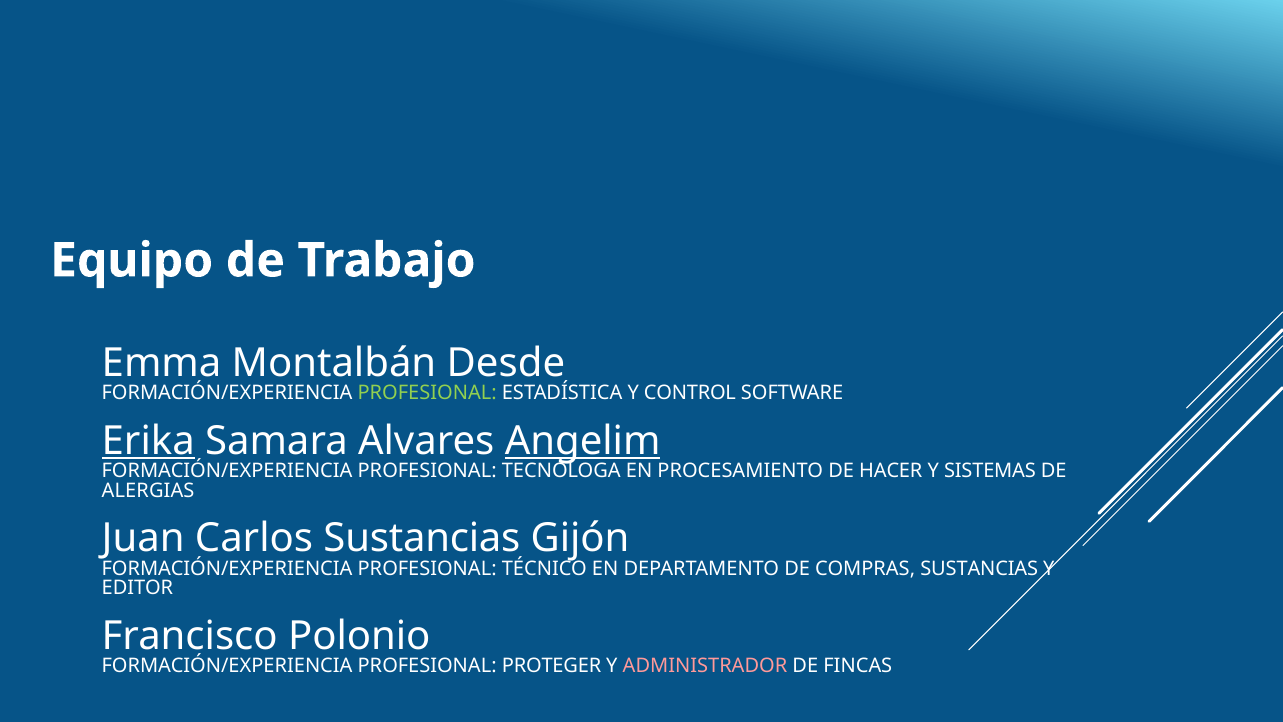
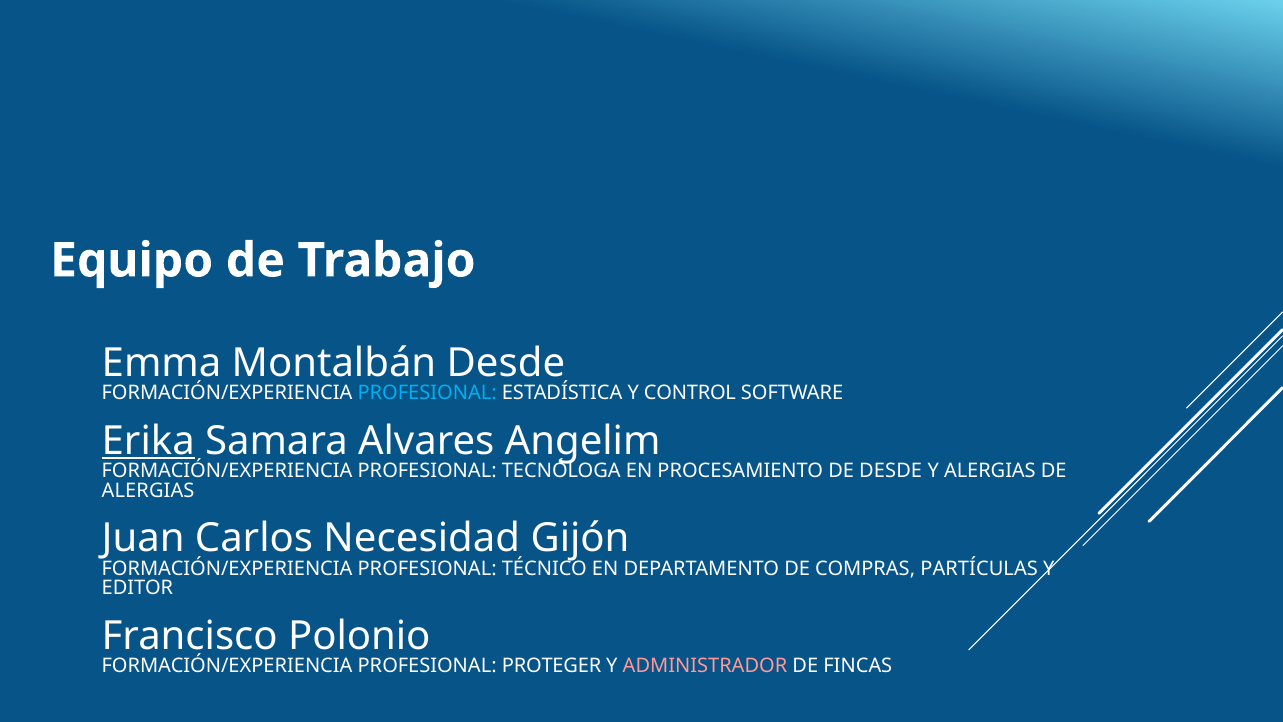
PROFESIONAL colour: light green -> light blue (427, 393)
Angelim underline: present -> none (583, 441)
DE HACER: HACER -> DESDE (891, 471)
Y SISTEMAS: SISTEMAS -> ALERGIAS (990, 471)
Carlos Sustancias: Sustancias -> Necesidad (422, 538)
COMPRAS SUSTANCIAS: SUSTANCIAS -> PARTÍCULAS (979, 568)
